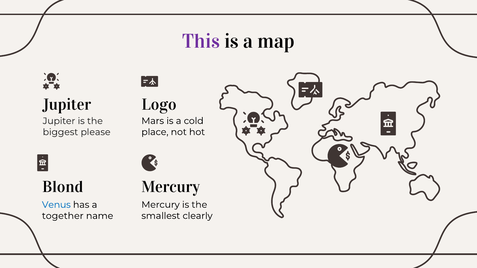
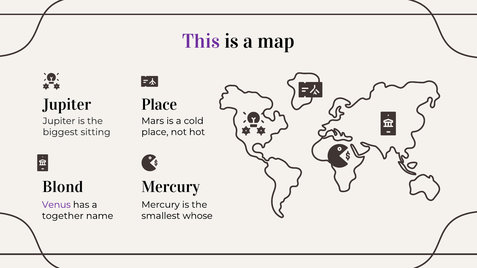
Logo: Logo -> Place (159, 105)
please: please -> sitting (96, 132)
Venus colour: blue -> purple (56, 205)
clearly: clearly -> whose (198, 216)
